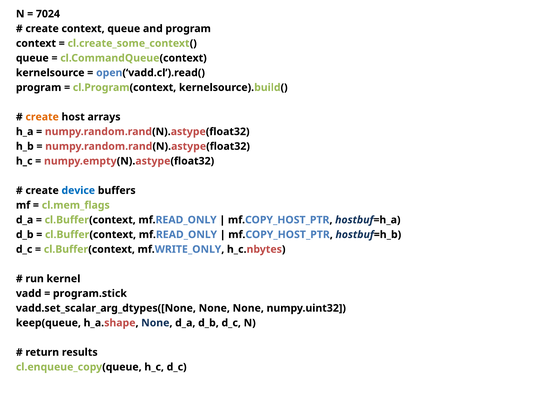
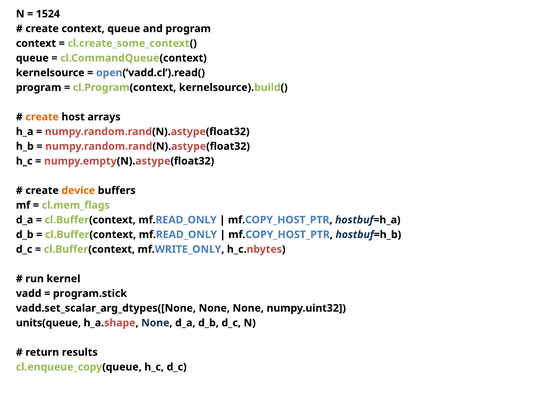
7024: 7024 -> 1524 (48, 14)
device colour: blue -> orange (78, 190)
keep(queue: keep(queue -> units(queue (48, 323)
